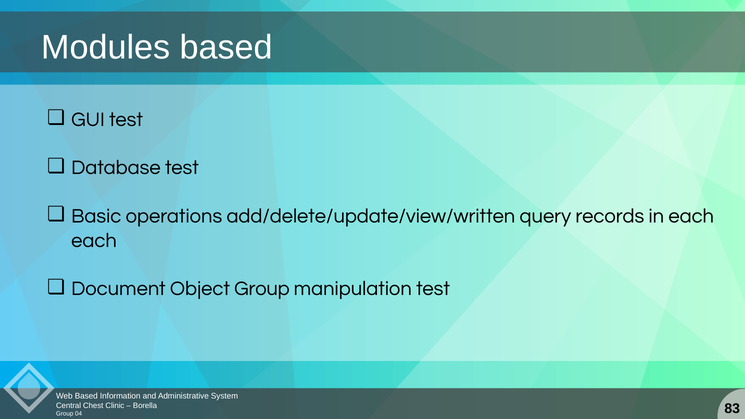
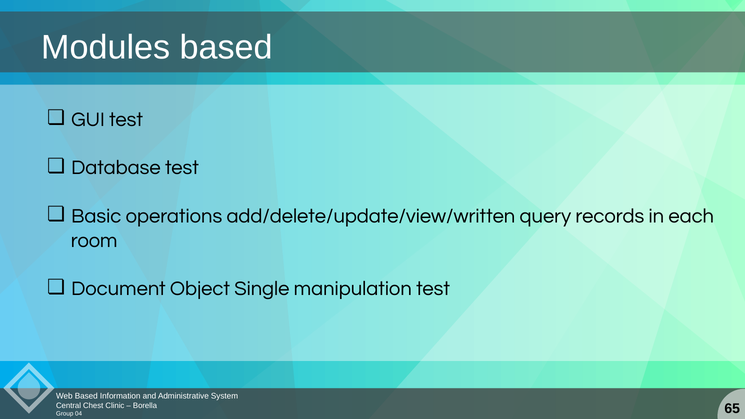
each: each -> room (94, 240)
Object Group: Group -> Single (262, 289)
83: 83 -> 65 (732, 409)
